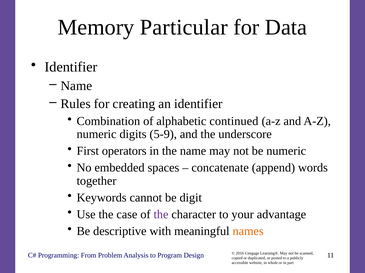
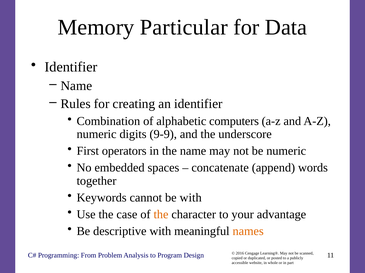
continued: continued -> computers (234, 121)
5-9: 5-9 -> 9-9 (163, 135)
be digit: digit -> with (191, 198)
the colour: purple -> orange (161, 215)
